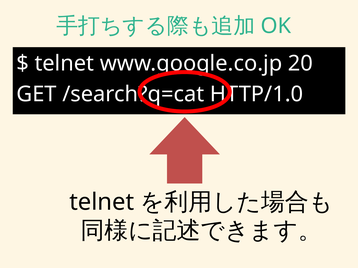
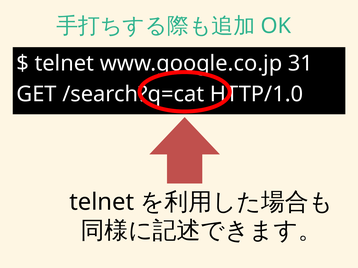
20: 20 -> 31 (300, 64)
